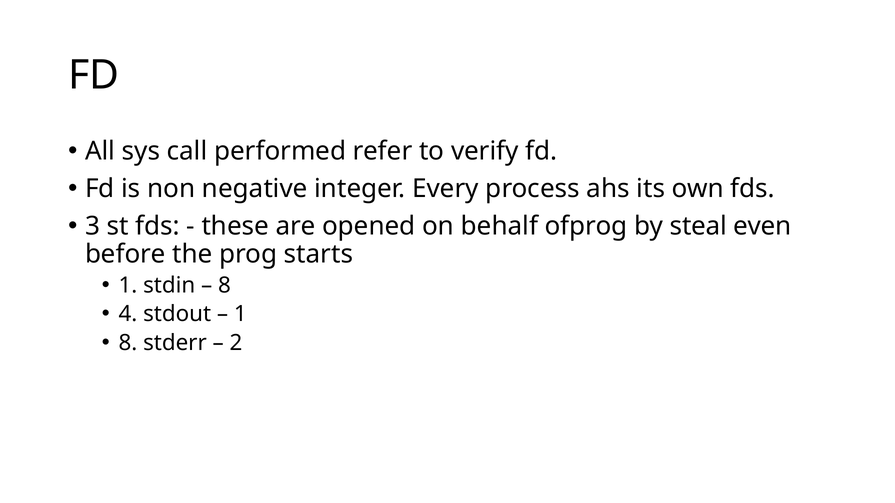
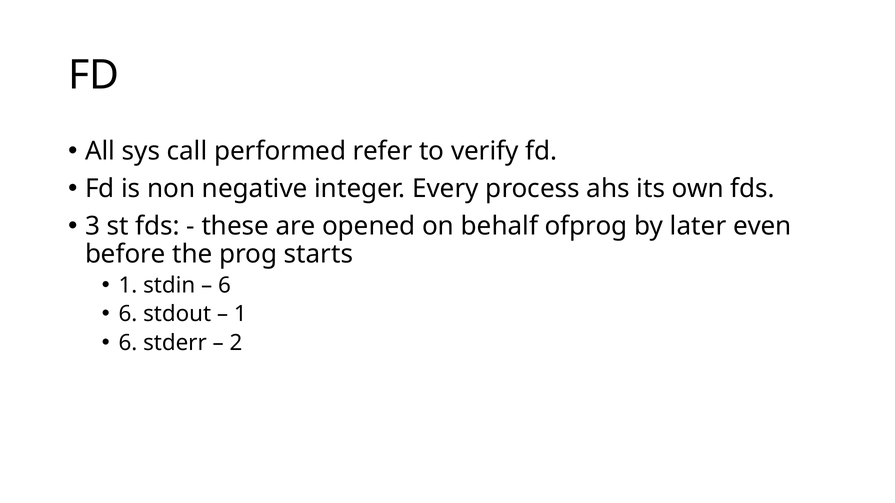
steal: steal -> later (698, 226)
8: 8 -> 6 (224, 285)
4: 4 -> 6 (128, 314)
8: 8 -> 6 (128, 343)
